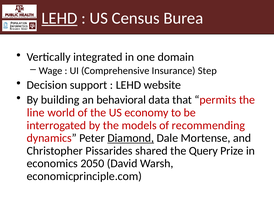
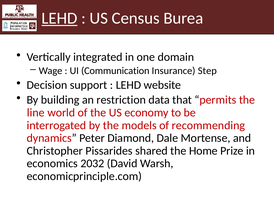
Comprehensive: Comprehensive -> Communication (115, 71)
behavioral: behavioral -> restriction (121, 100)
Diamond underline: present -> none (131, 138)
Query: Query -> Home (203, 151)
2050: 2050 -> 2032 (92, 164)
